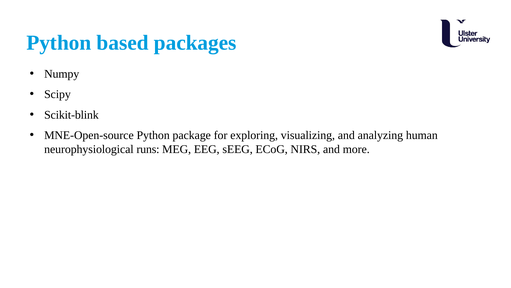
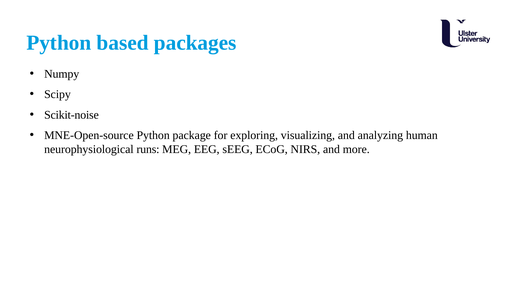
Scikit-blink: Scikit-blink -> Scikit-noise (71, 115)
